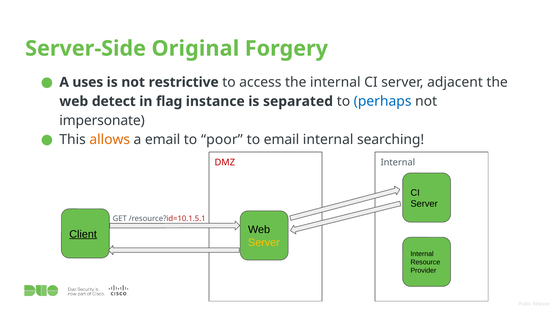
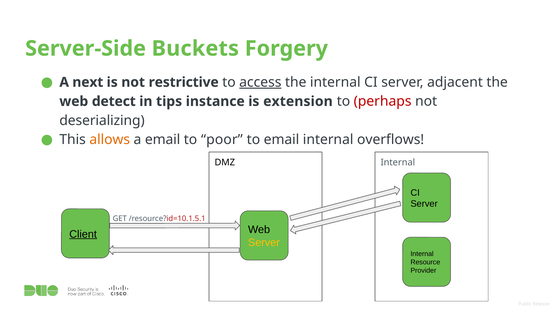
Original: Original -> Buckets (195, 49)
uses: uses -> next (88, 82)
access underline: none -> present (260, 82)
flag: flag -> tips (169, 101)
separated: separated -> extension (298, 101)
perhaps colour: blue -> red (383, 101)
impersonate: impersonate -> deserializing (102, 121)
searching: searching -> overflows (391, 140)
DMZ colour: red -> black (225, 163)
